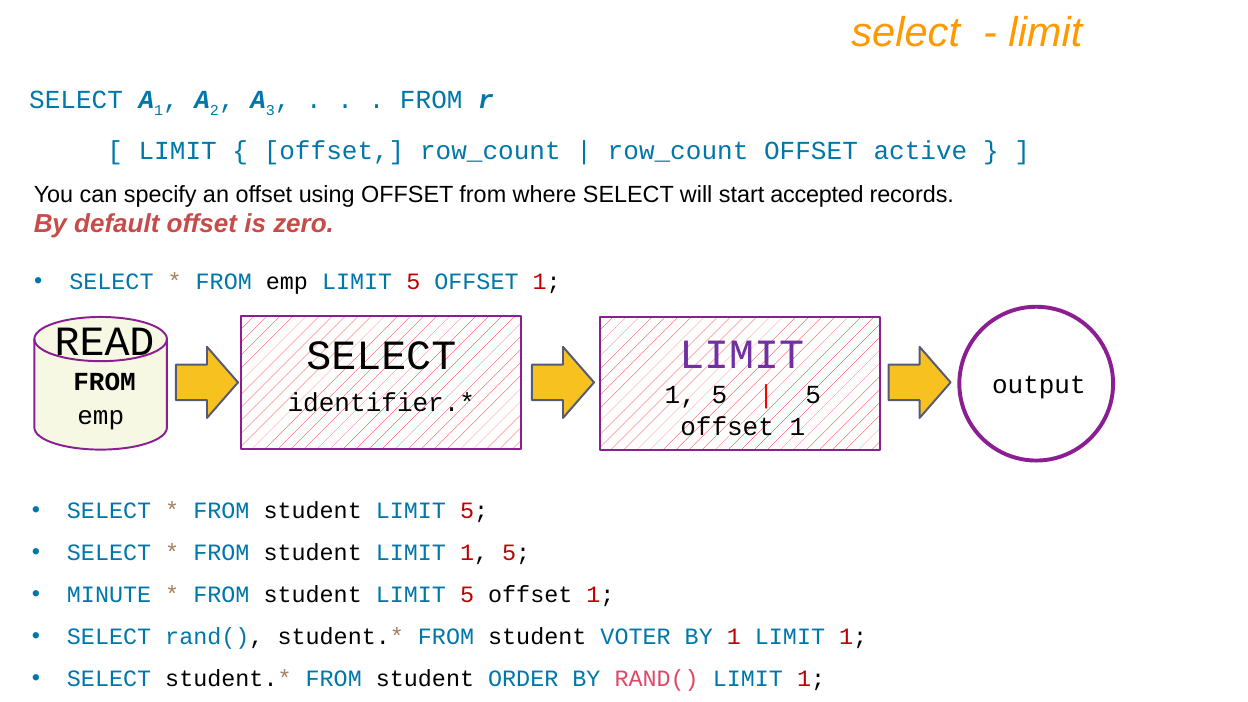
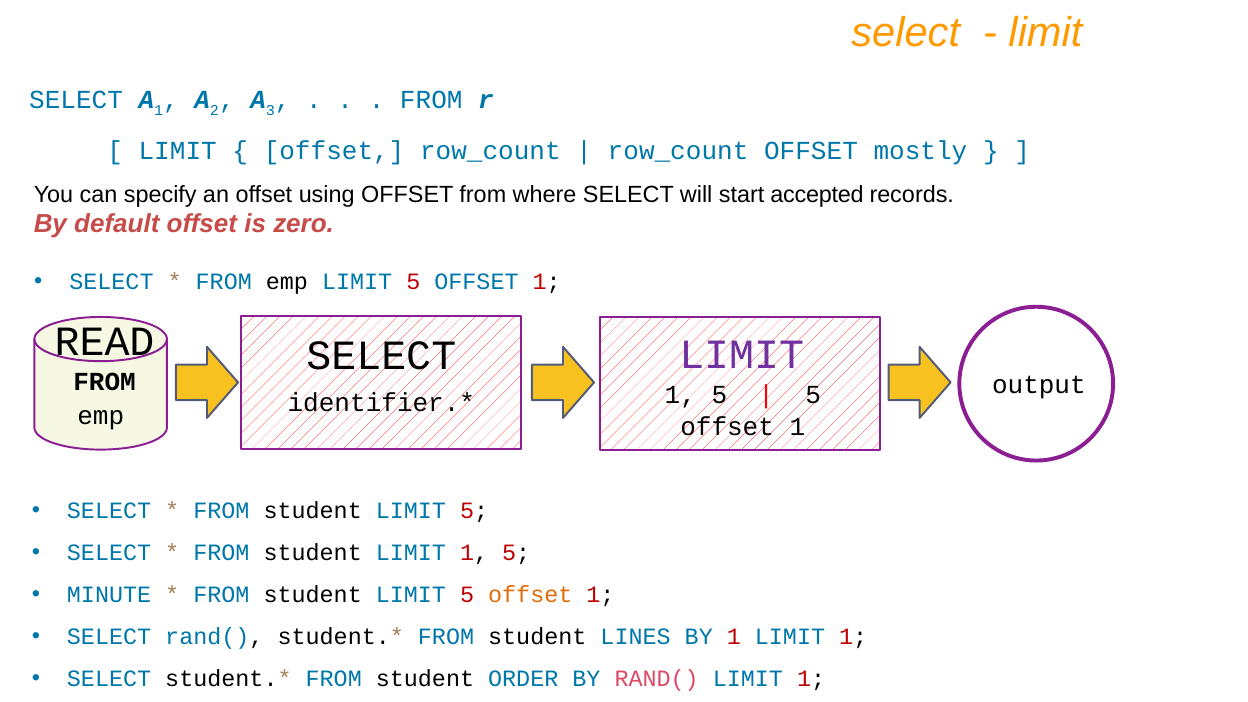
active: active -> mostly (920, 151)
offset colour: black -> orange (530, 595)
VOTER: VOTER -> LINES (636, 637)
